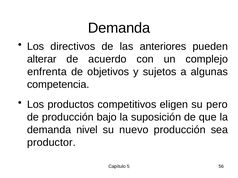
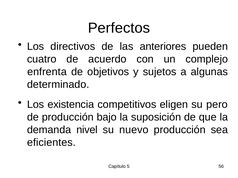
Demanda: Demanda -> Perfectos (119, 28)
alterar: alterar -> cuatro (42, 59)
competencia: competencia -> determinado (58, 85)
productos: productos -> existencia (71, 105)
productor: productor -> eficientes (51, 143)
